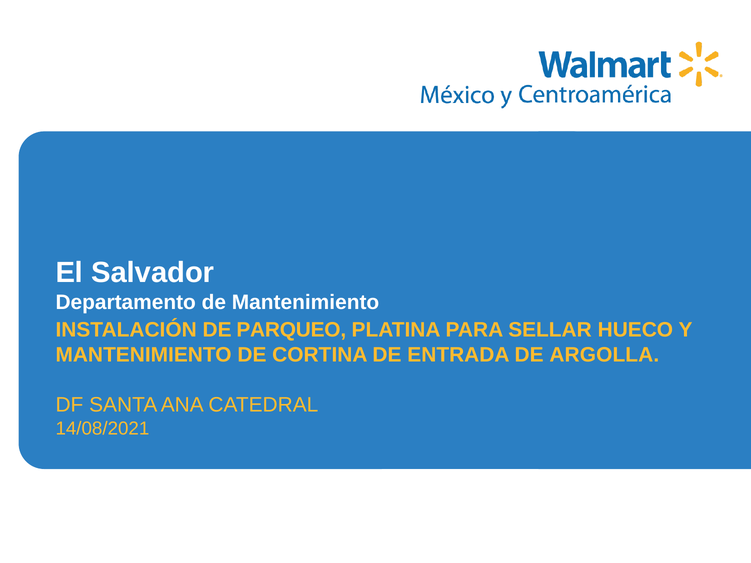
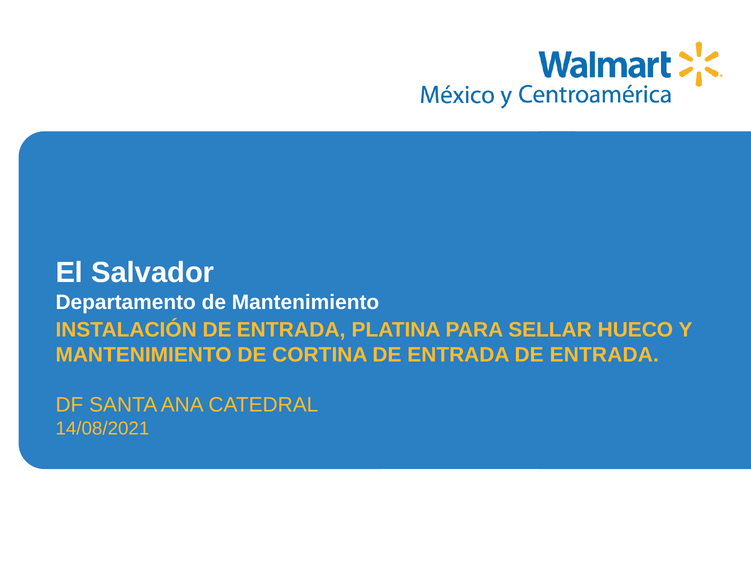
INSTALACIÓN DE PARQUEO: PARQUEO -> ENTRADA (291, 330)
ENTRADA DE ARGOLLA: ARGOLLA -> ENTRADA (604, 355)
